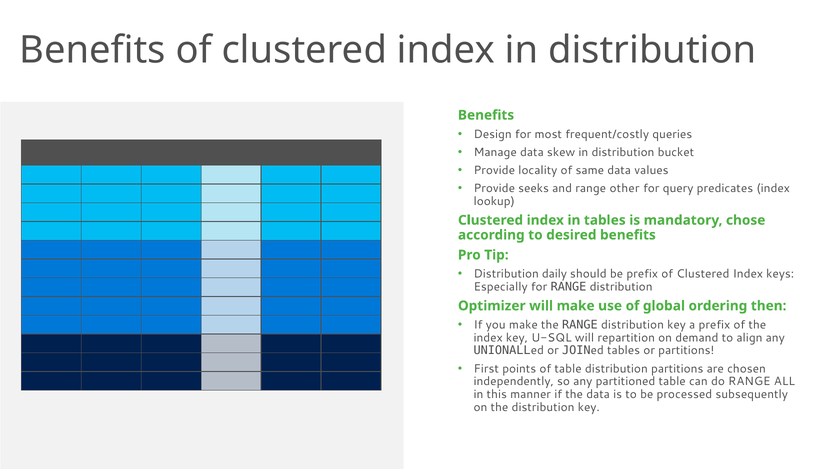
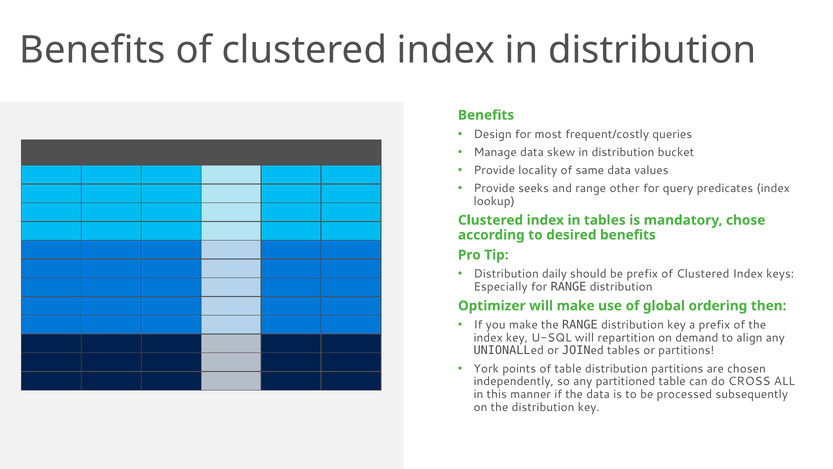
First: First -> York (486, 368)
do RANGE: RANGE -> CROSS (749, 381)
